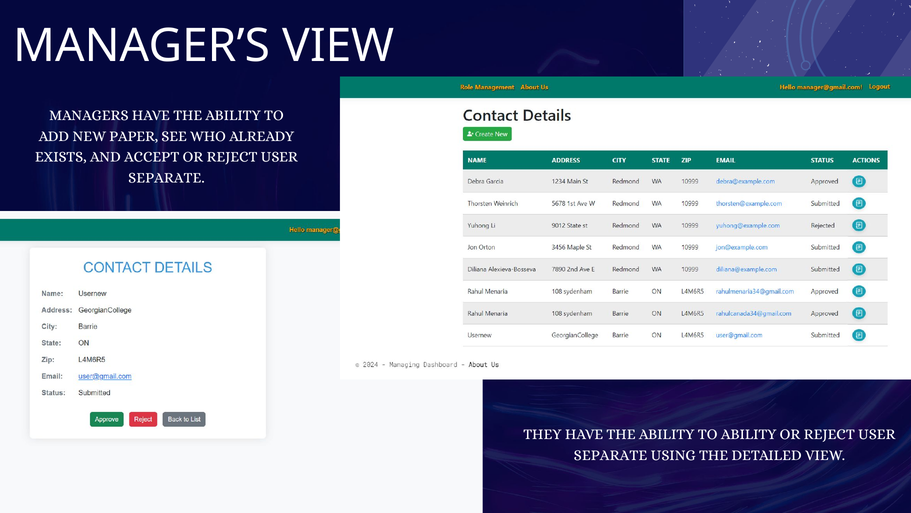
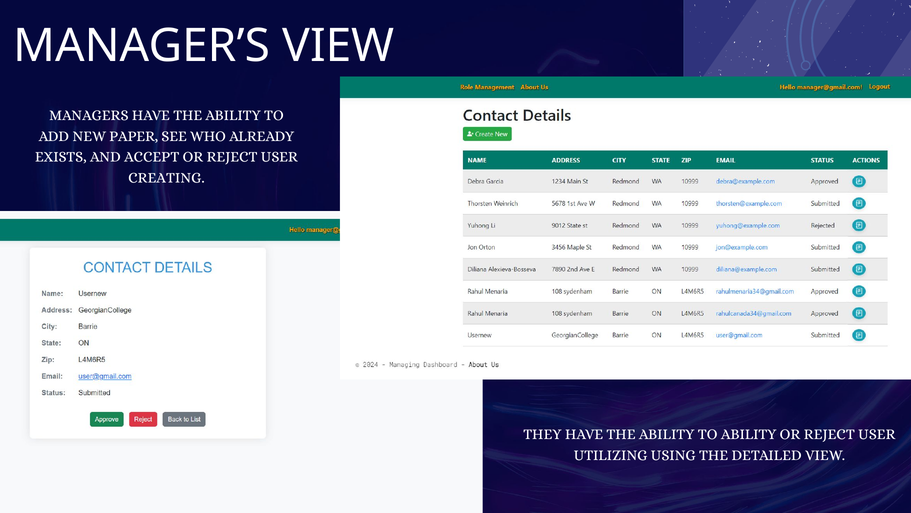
SEPARATE: SEPARATE -> CREATING (166, 178)
SEPARATE: SEPARATE -> UTILIZING (611, 455)
